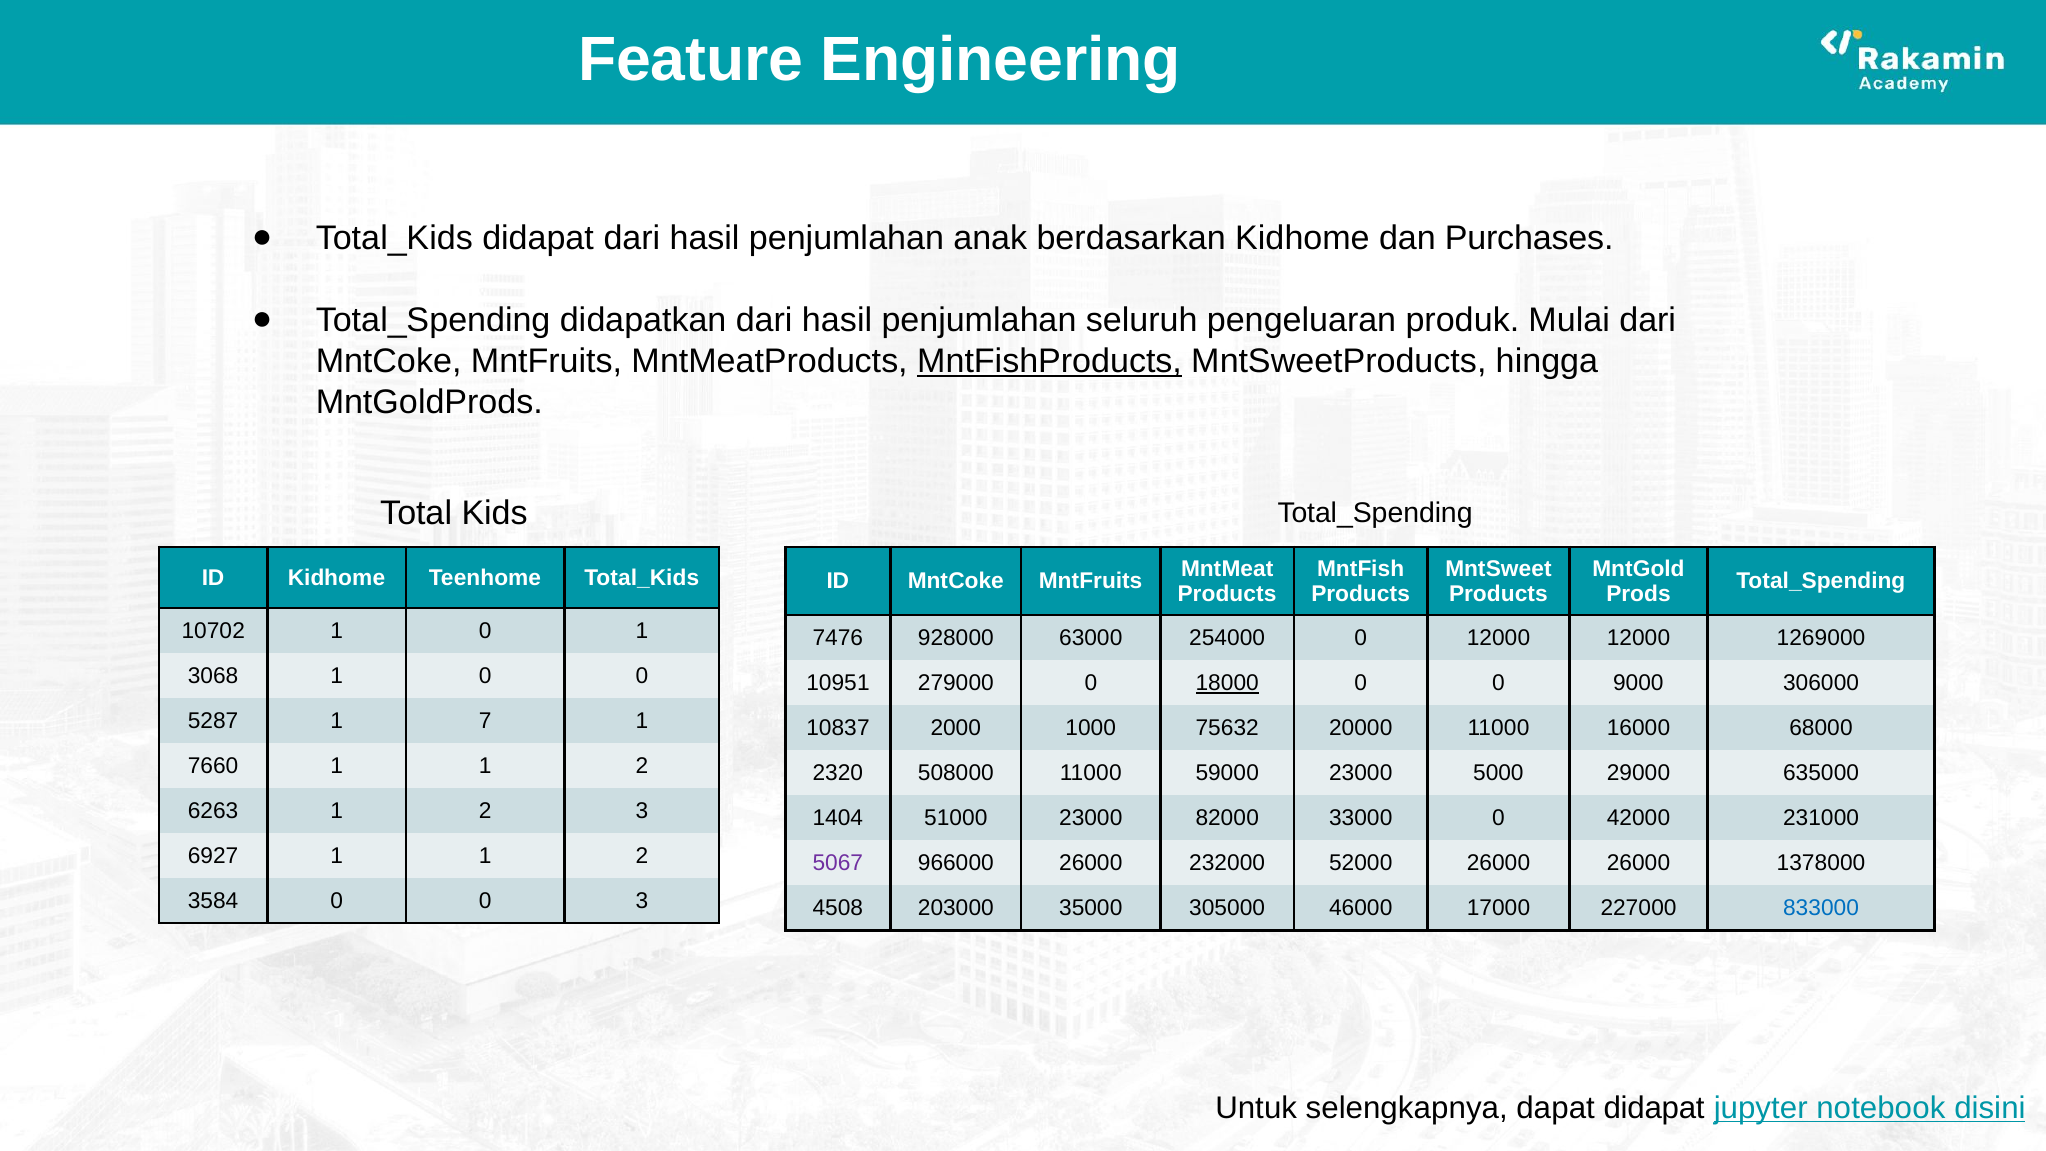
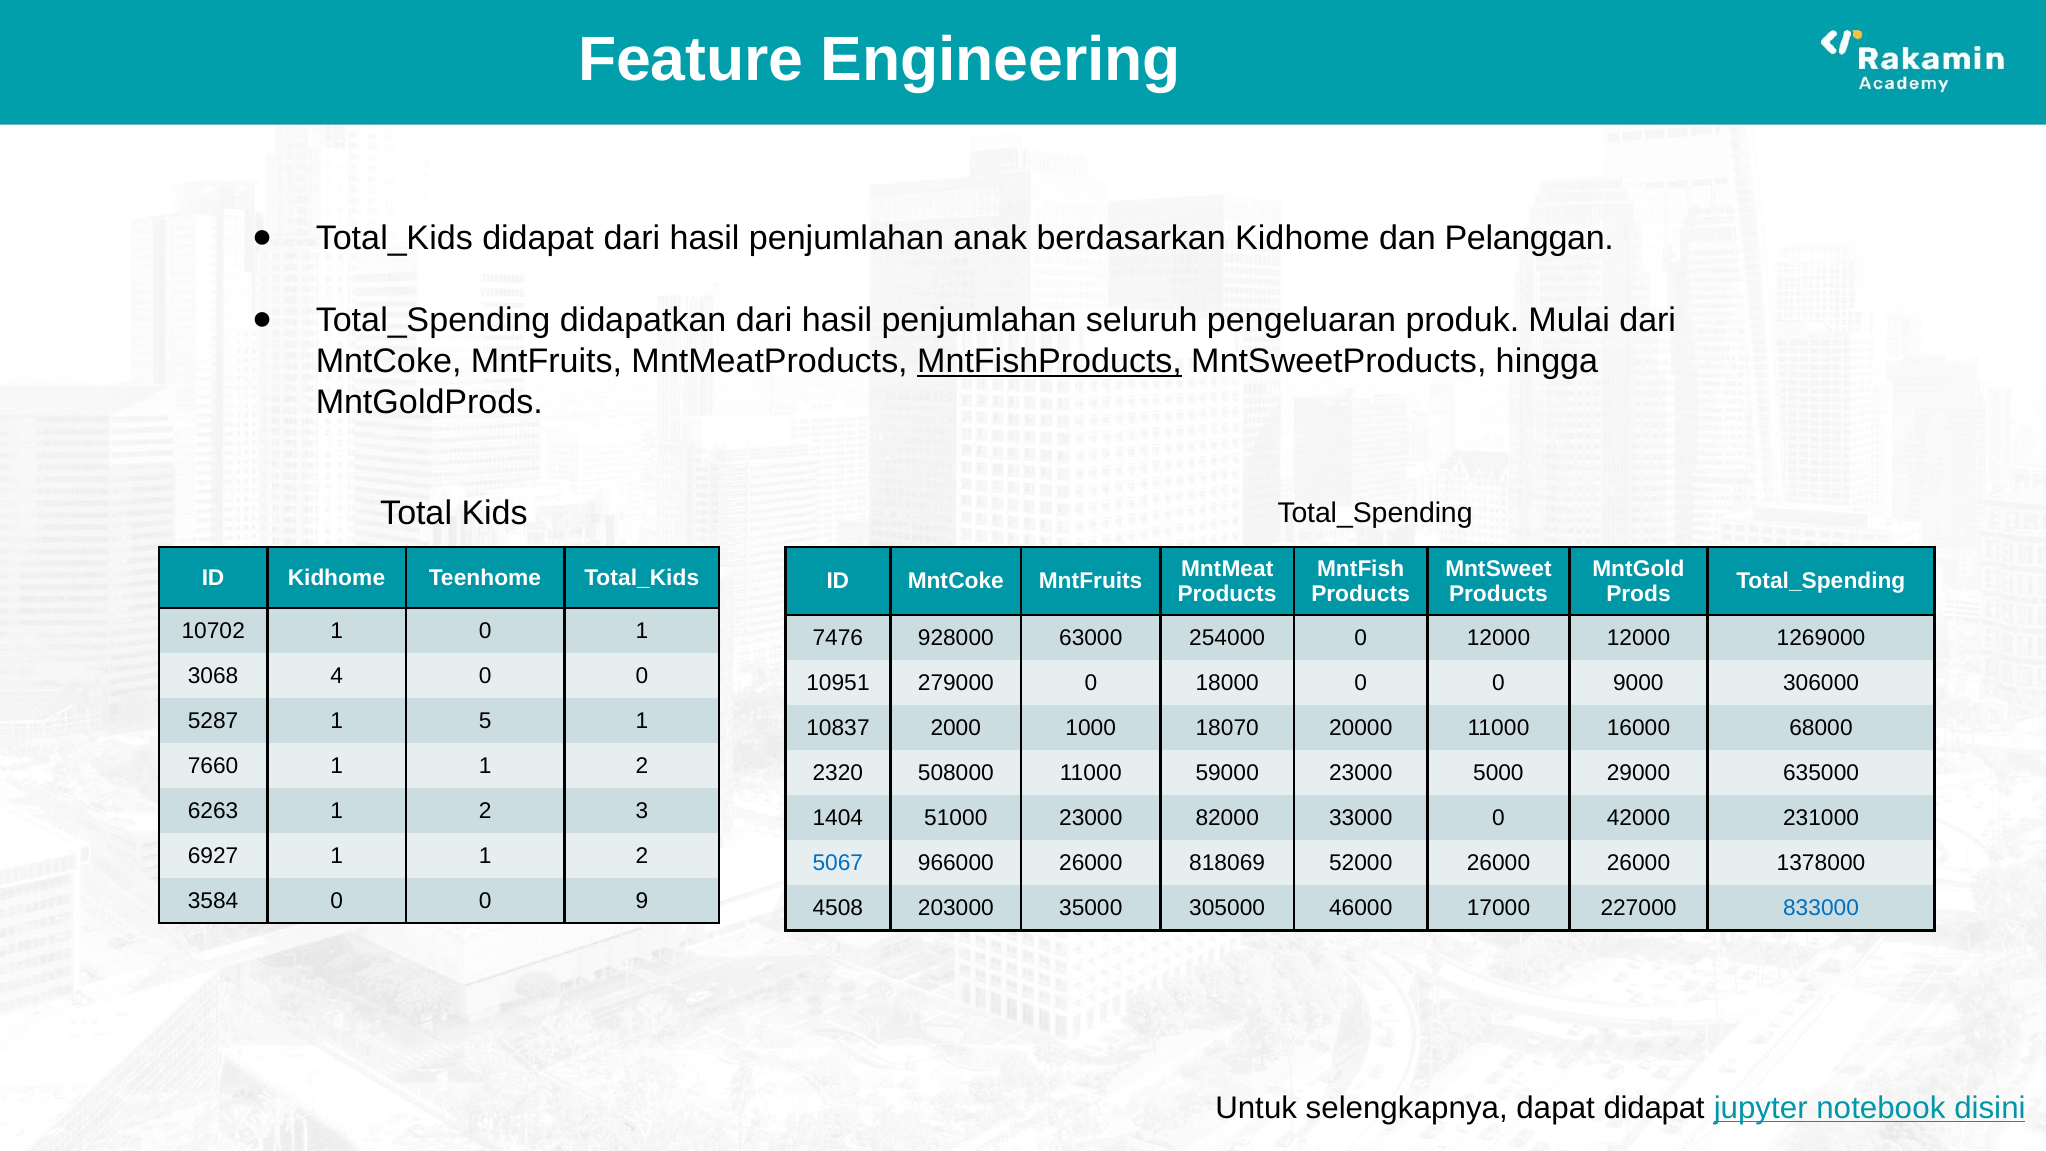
Purchases: Purchases -> Pelanggan (1529, 238)
3068 1: 1 -> 4 (337, 676)
18000 underline: present -> none (1227, 683)
7: 7 -> 5 (485, 721)
75632: 75632 -> 18070 (1227, 728)
5067 colour: purple -> blue (838, 863)
232000: 232000 -> 818069 (1227, 863)
0 3: 3 -> 9 (642, 901)
